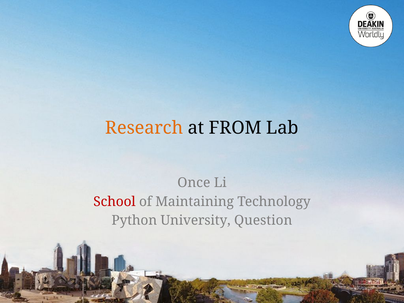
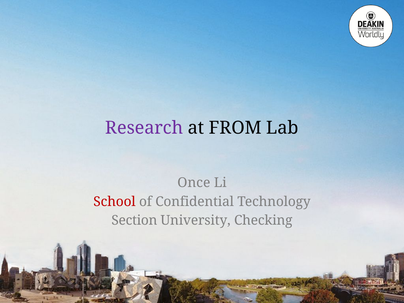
Research colour: orange -> purple (144, 128)
Maintaining: Maintaining -> Confidential (195, 202)
Python: Python -> Section (134, 220)
Question: Question -> Checking (263, 220)
